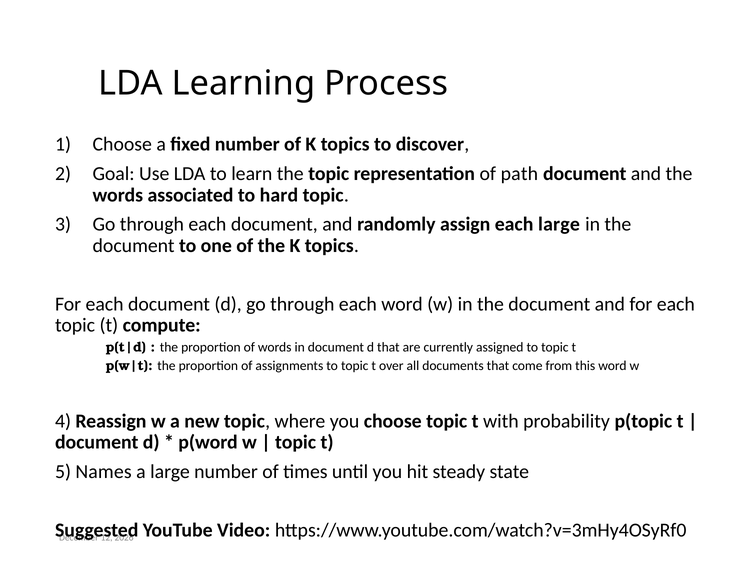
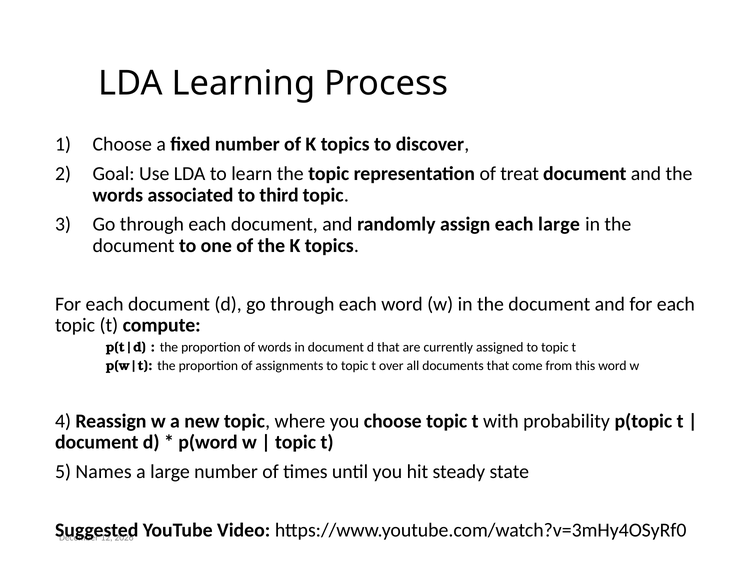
path: path -> treat (520, 174)
hard: hard -> third (279, 195)
